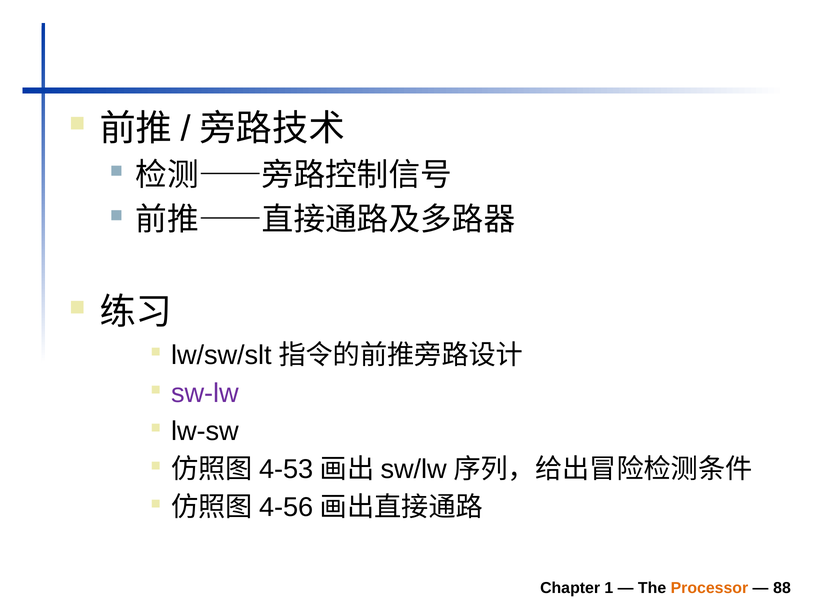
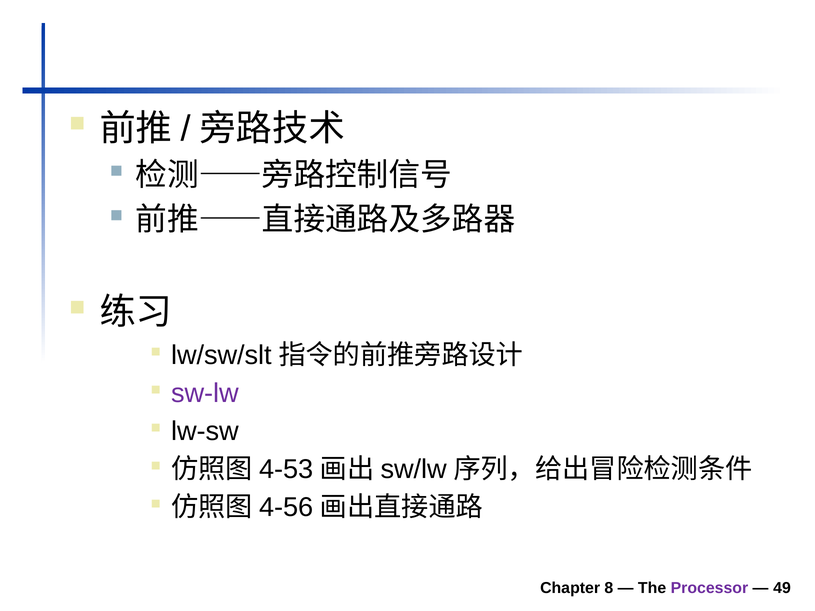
1: 1 -> 8 (609, 588)
Processor colour: orange -> purple (709, 588)
88: 88 -> 49 (782, 588)
